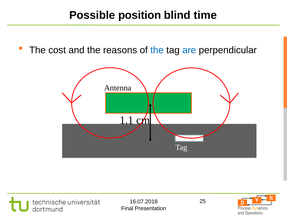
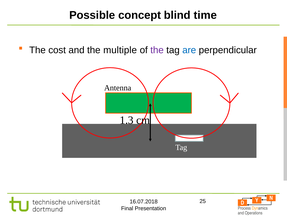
position: position -> concept (140, 15)
reasons: reasons -> multiple (120, 50)
the colour: blue -> purple (157, 50)
1.1: 1.1 -> 1.3 (127, 120)
